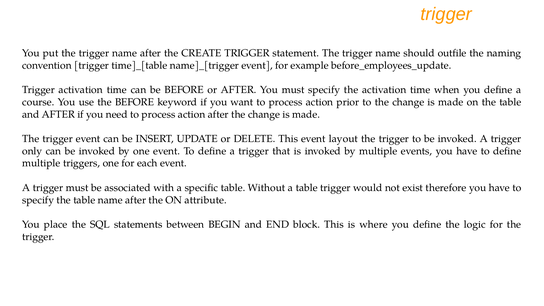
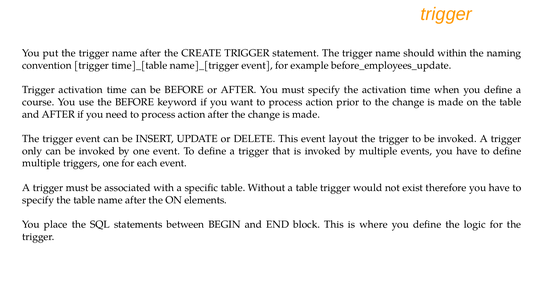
outfile: outfile -> within (452, 53)
attribute: attribute -> elements (206, 200)
